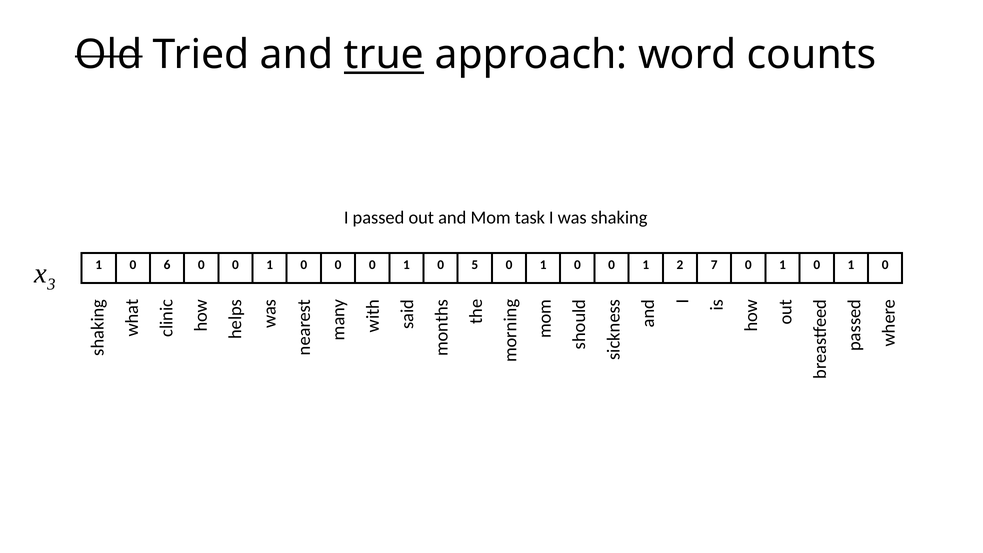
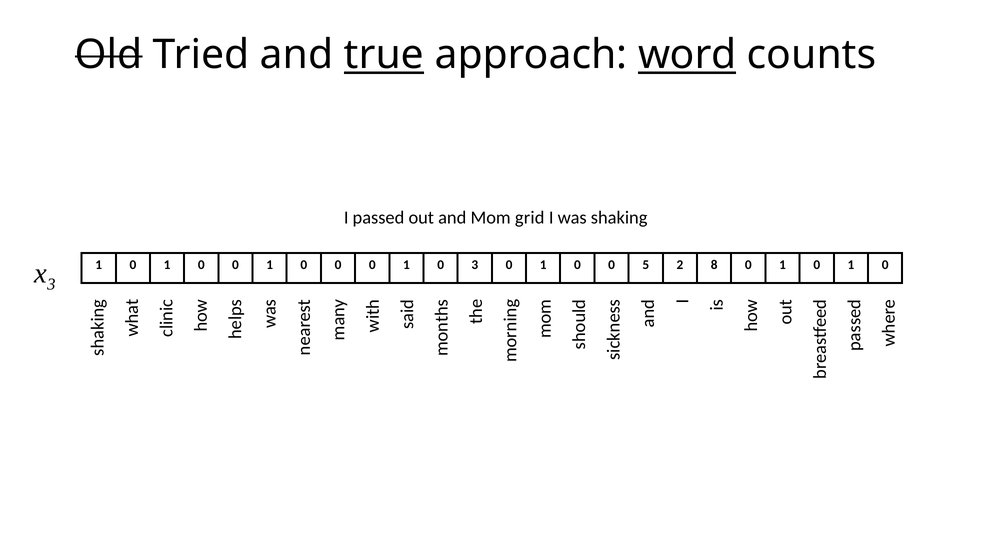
word underline: none -> present (687, 55)
task: task -> grid (530, 218)
6: 6 -> 1 (167, 265)
0 5: 5 -> 3 (475, 265)
1 0 0 1: 1 -> 5 (646, 265)
7: 7 -> 8 (714, 265)
